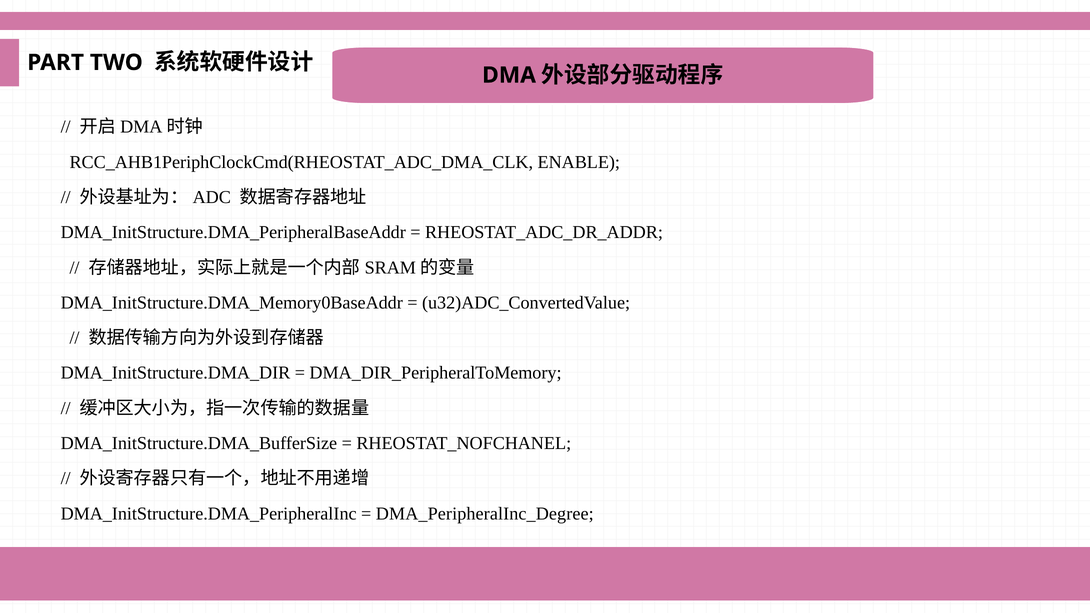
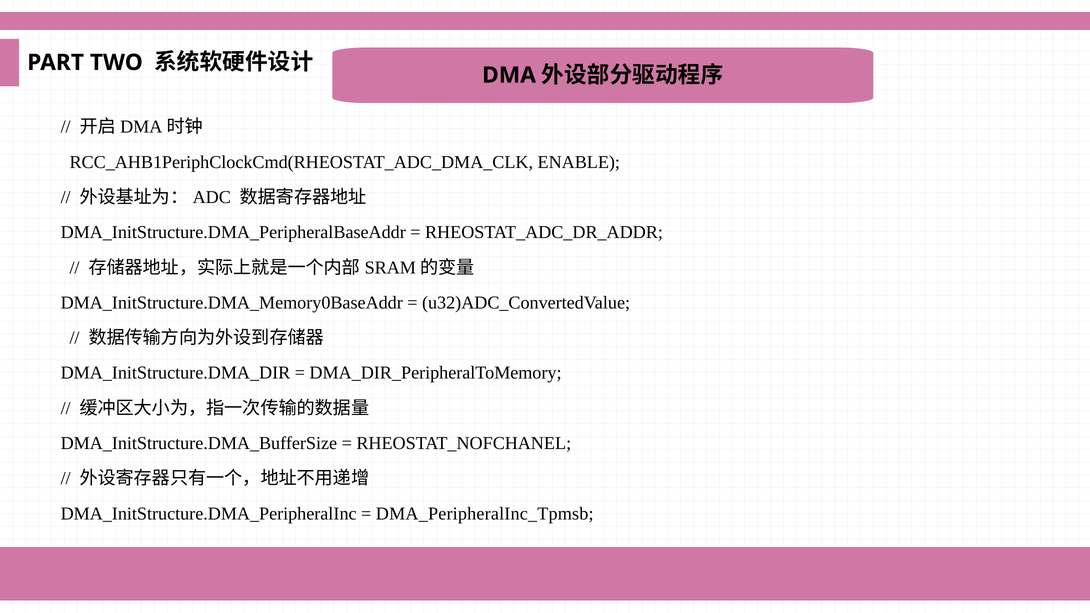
DMA_PeripheralInc_Degree: DMA_PeripheralInc_Degree -> DMA_PeripheralInc_Tpmsb (485, 514)
